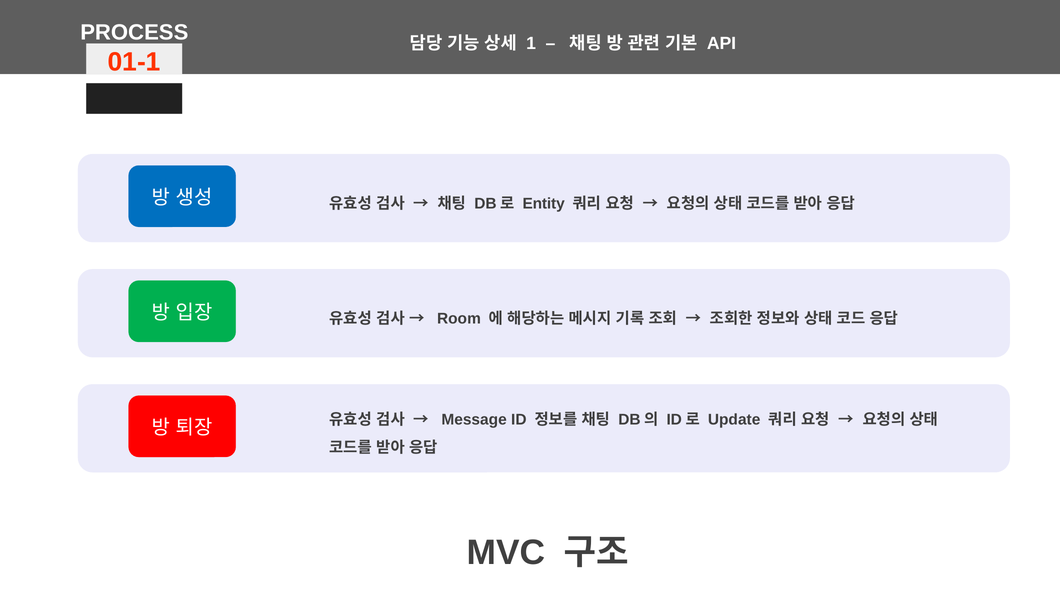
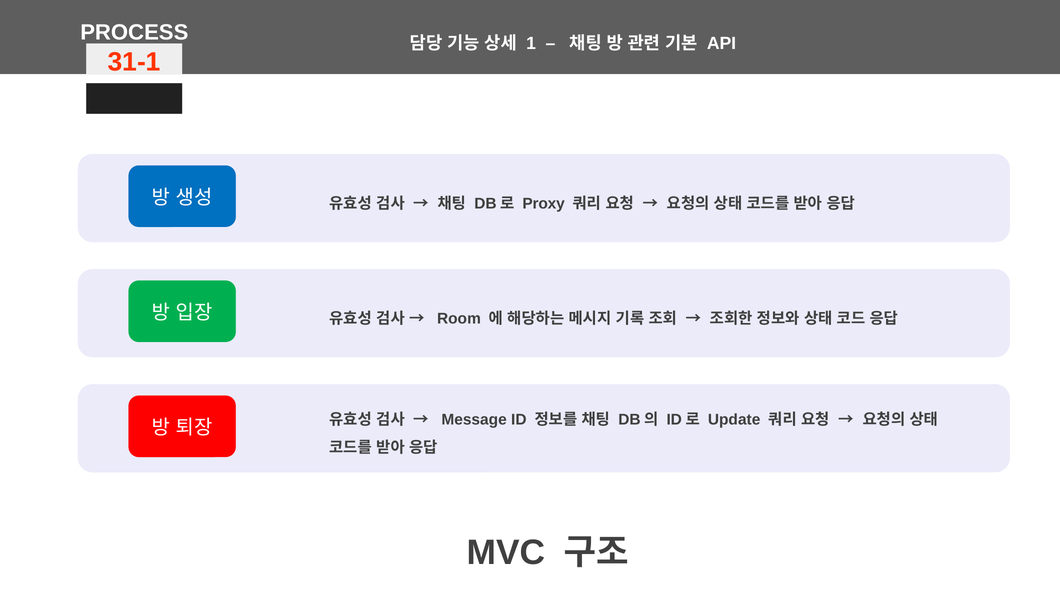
01-1: 01-1 -> 31-1 (134, 62)
Entity: Entity -> Proxy (544, 204)
